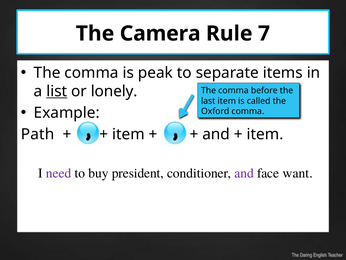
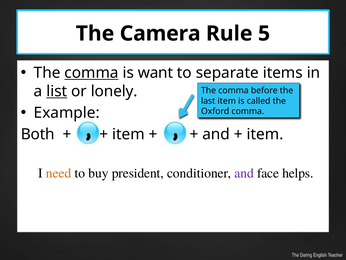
7: 7 -> 5 (264, 33)
comma underline: none -> present (92, 73)
peak: peak -> want (155, 73)
Path: Path -> Both (38, 134)
need colour: purple -> orange (59, 173)
want: want -> helps (298, 173)
